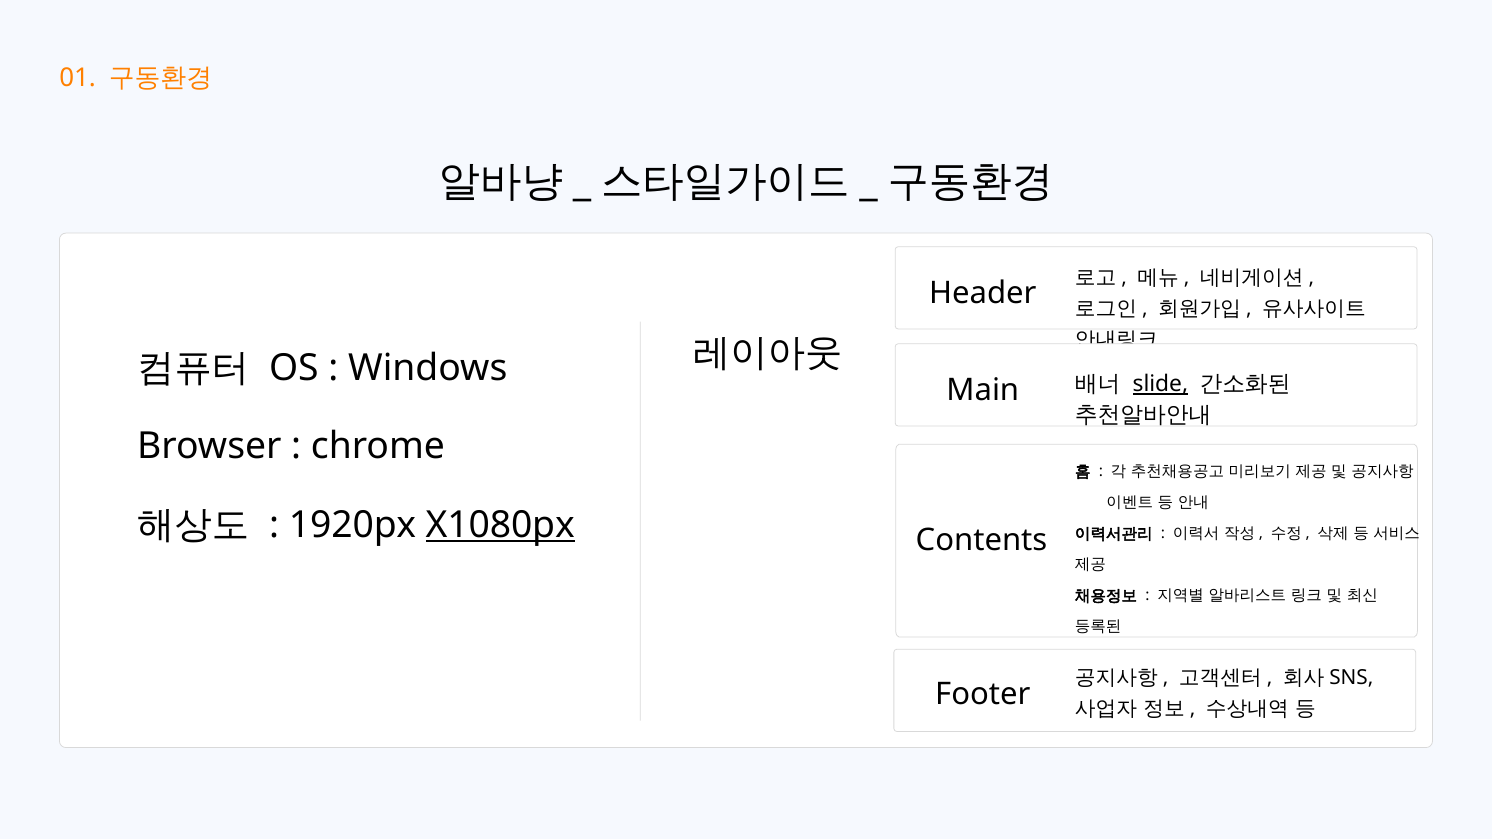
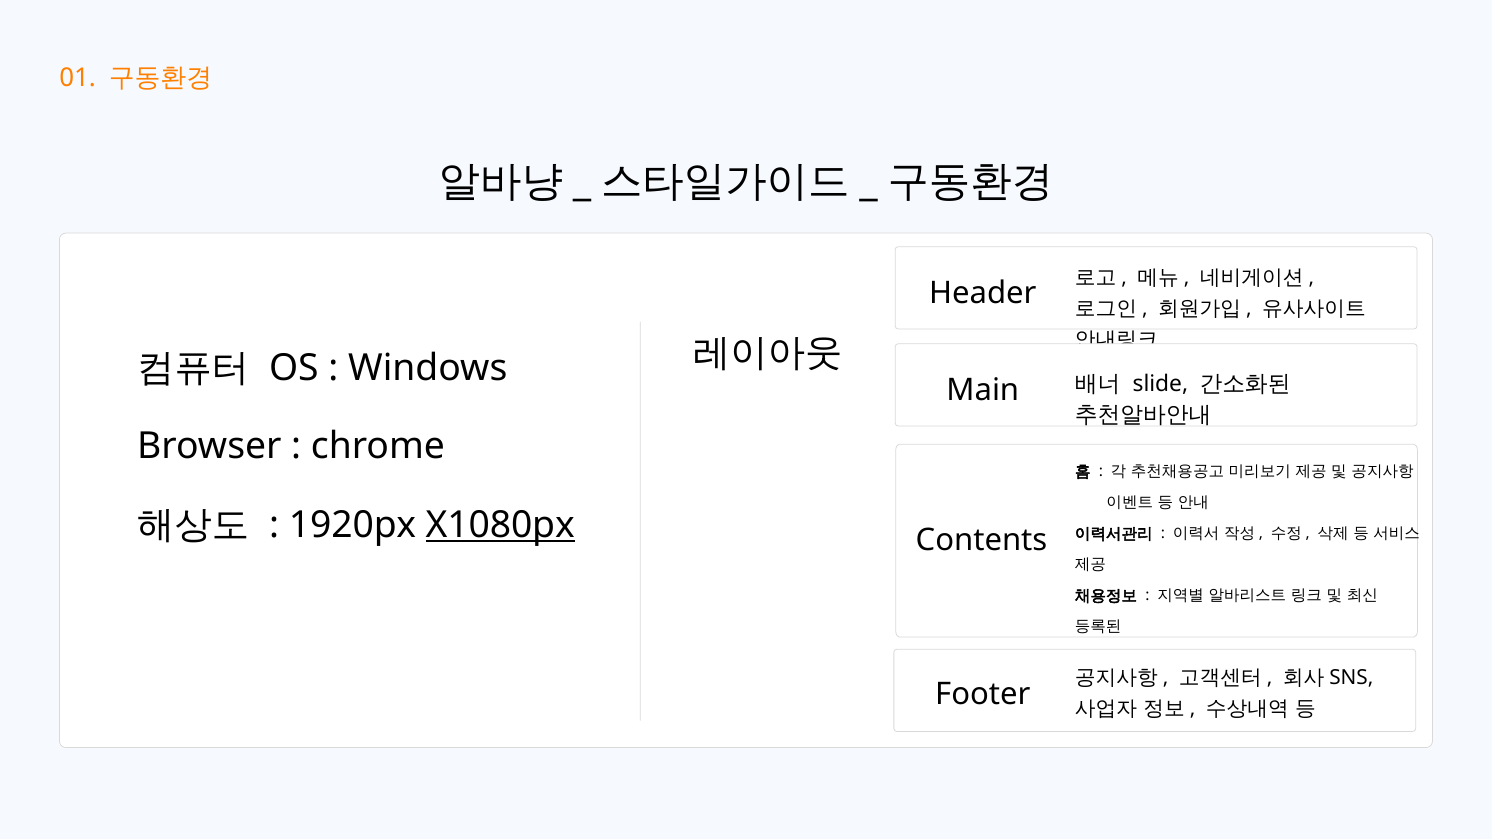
slide underline: present -> none (1160, 384)
